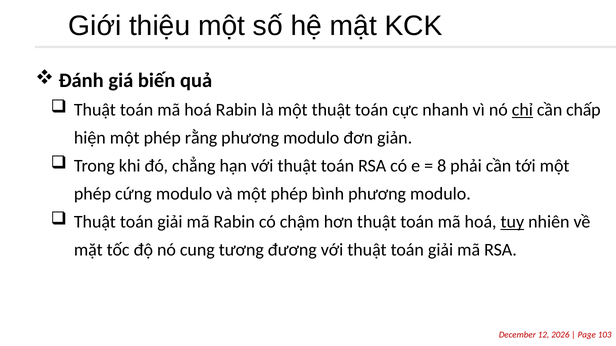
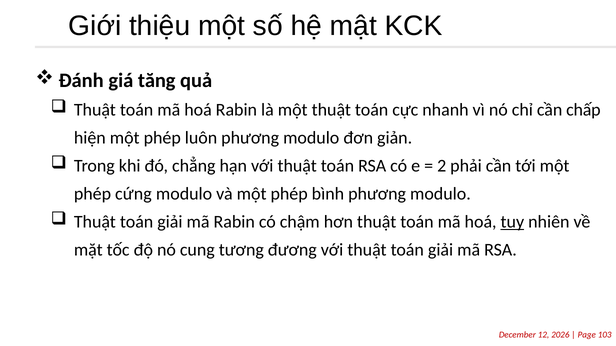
biến: biến -> tăng (157, 81)
chỉ underline: present -> none (522, 110)
rằng: rằng -> luôn (201, 138)
8: 8 -> 2 (442, 166)
